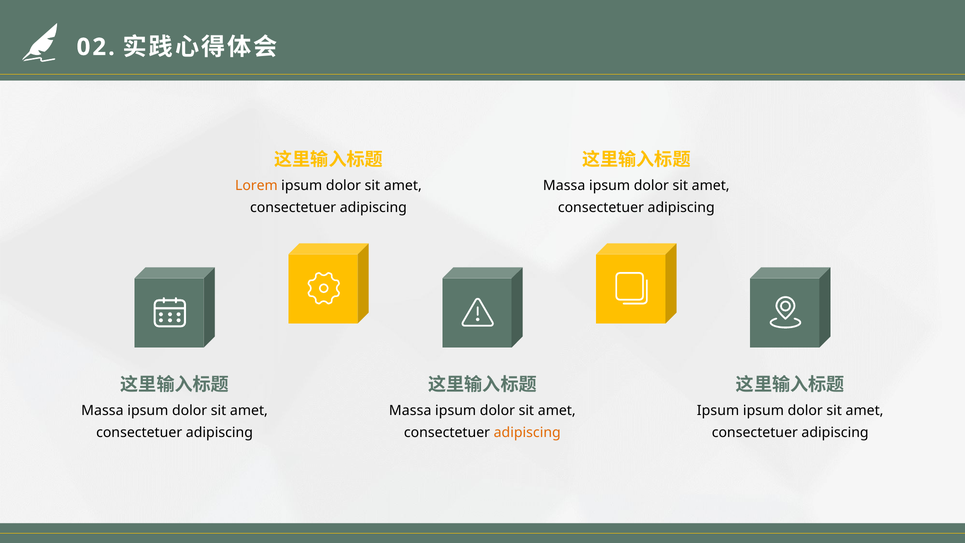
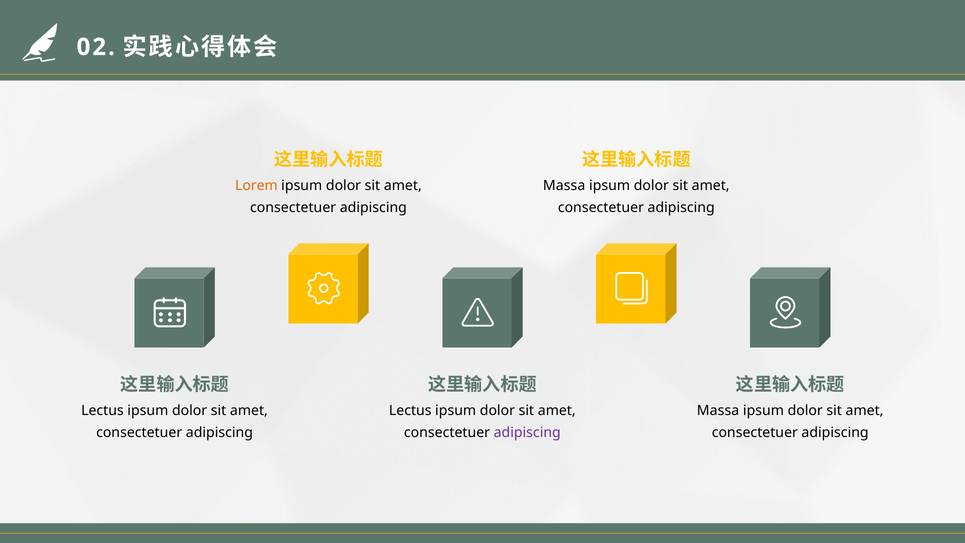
Massa: Massa -> Lectus (102, 410)
Massa: Massa -> Lectus (410, 410)
Ipsum: Ipsum -> Massa (718, 410)
adipiscing colour: orange -> purple (527, 432)
